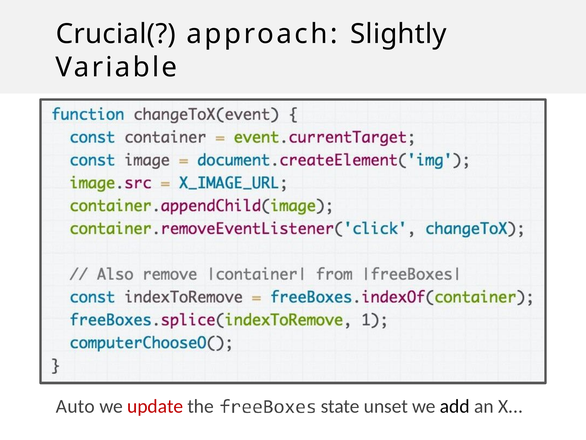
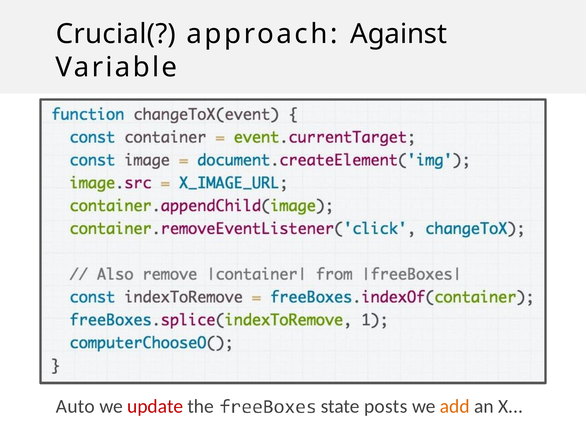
Slightly: Slightly -> Against (399, 34)
unset: unset -> posts (386, 406)
add colour: black -> orange (455, 406)
